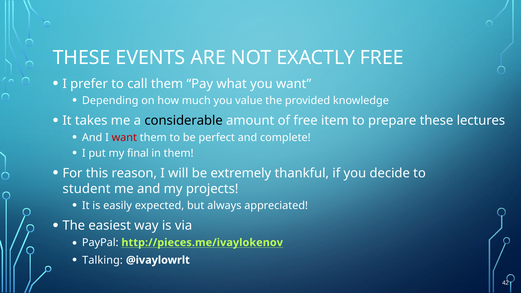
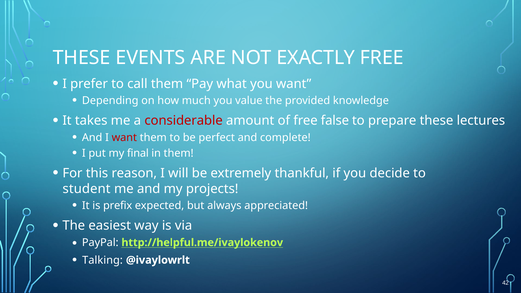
considerable colour: black -> red (184, 121)
item: item -> false (335, 121)
easily: easily -> prefix (118, 206)
http://pieces.me/ivaylokenov: http://pieces.me/ivaylokenov -> http://helpful.me/ivaylokenov (202, 243)
